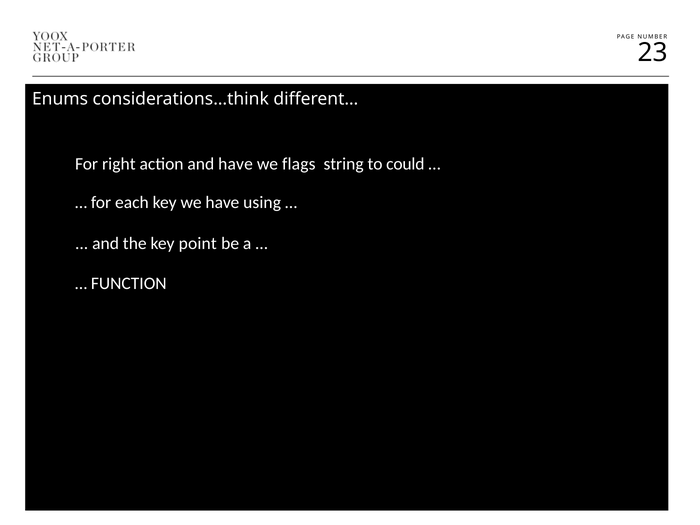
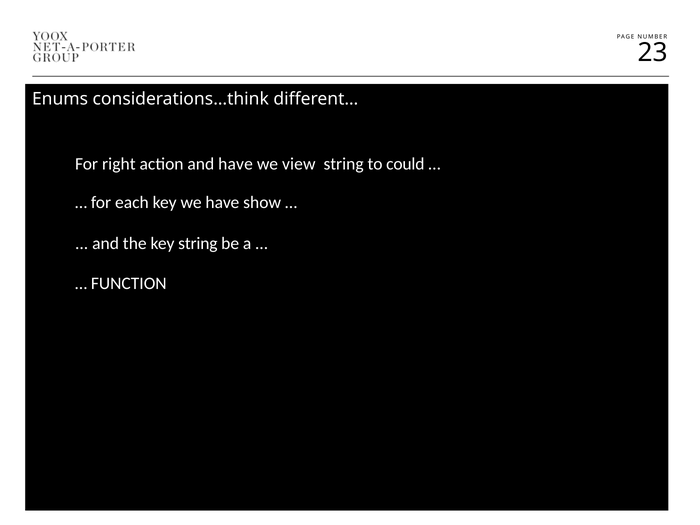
flags: flags -> view (299, 164)
using: using -> show (262, 202)
key point: point -> string (198, 244)
